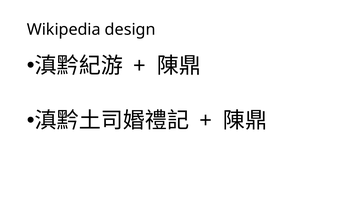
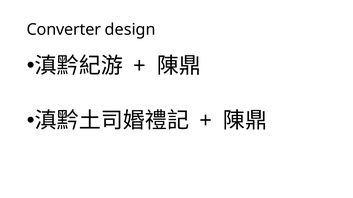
Wikipedia: Wikipedia -> Converter (64, 30)
